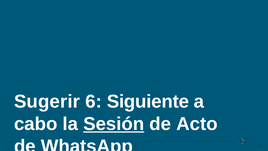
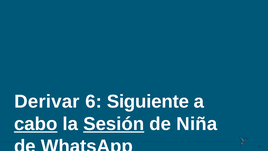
Sugerir: Sugerir -> Derivar (47, 101)
cabo underline: none -> present (36, 124)
Acto: Acto -> Niña (197, 124)
